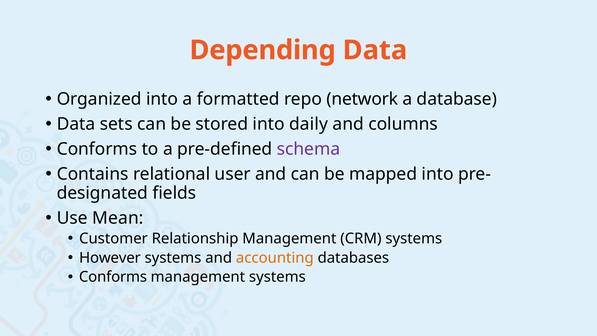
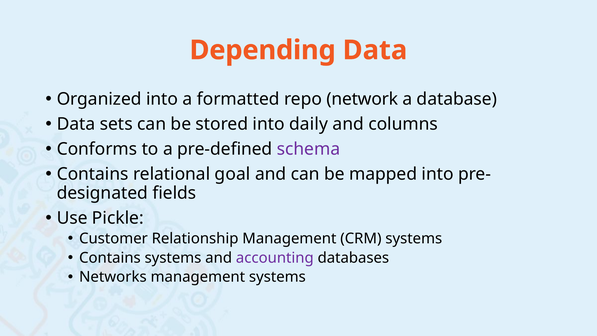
user: user -> goal (233, 174)
Mean: Mean -> Pickle (118, 218)
However: However -> Contains (110, 258)
accounting colour: orange -> purple (275, 258)
Conforms: Conforms -> Networks (113, 277)
